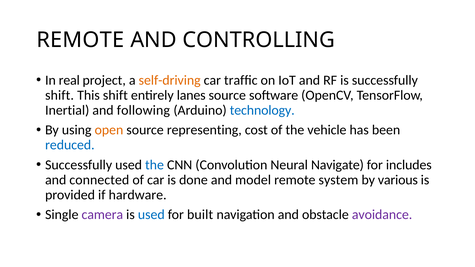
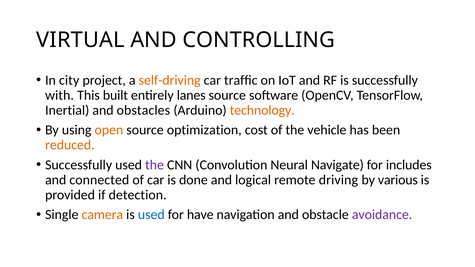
REMOTE: REMOTE -> VIRTUAL (80, 40)
real: real -> city (69, 80)
shift: shift -> with (60, 95)
This shift: shift -> built (115, 95)
following: following -> obstacles (143, 110)
technology colour: blue -> orange (262, 110)
representing: representing -> optimization (204, 130)
reduced colour: blue -> orange (70, 145)
the colour: blue -> purple (155, 165)
model: model -> logical (253, 180)
system: system -> driving (338, 180)
hardware: hardware -> detection (138, 195)
camera colour: purple -> orange (102, 215)
built: built -> have (200, 215)
